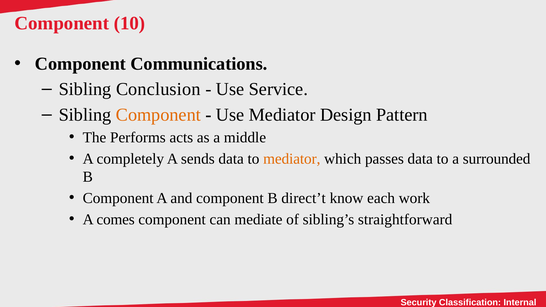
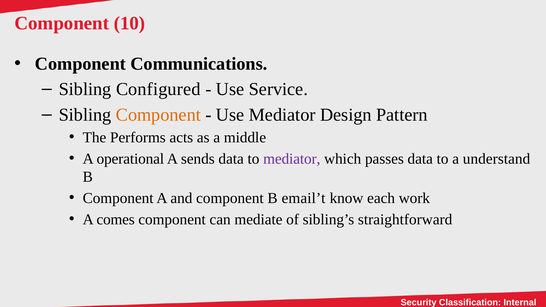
Conclusion: Conclusion -> Configured (158, 89)
completely: completely -> operational (130, 159)
mediator colour: orange -> purple (292, 159)
surrounded: surrounded -> understand (497, 159)
direct’t: direct’t -> email’t (304, 198)
